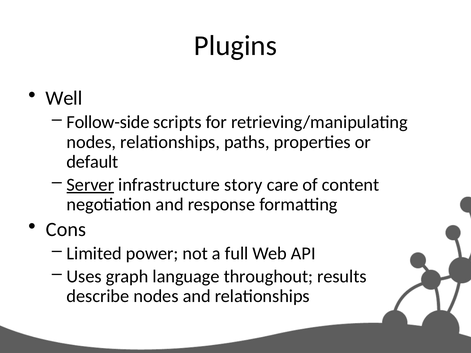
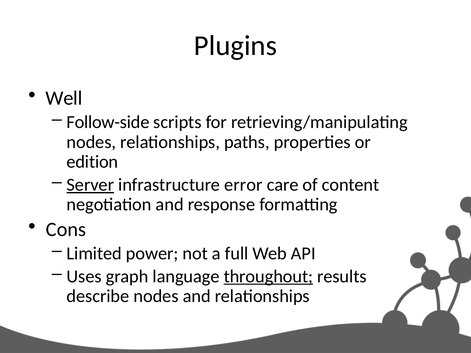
default: default -> edition (92, 162)
story: story -> error (243, 185)
throughout underline: none -> present (268, 277)
